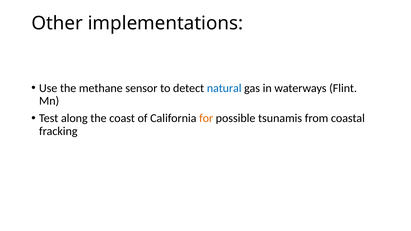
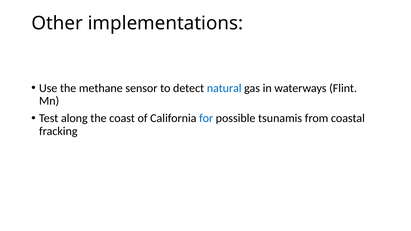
for colour: orange -> blue (206, 118)
